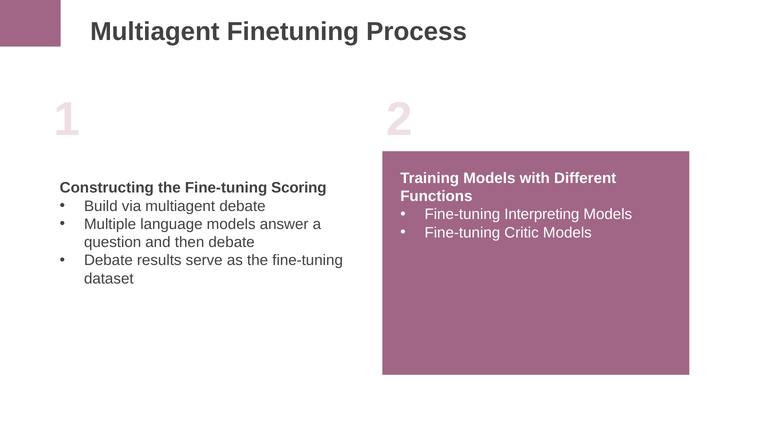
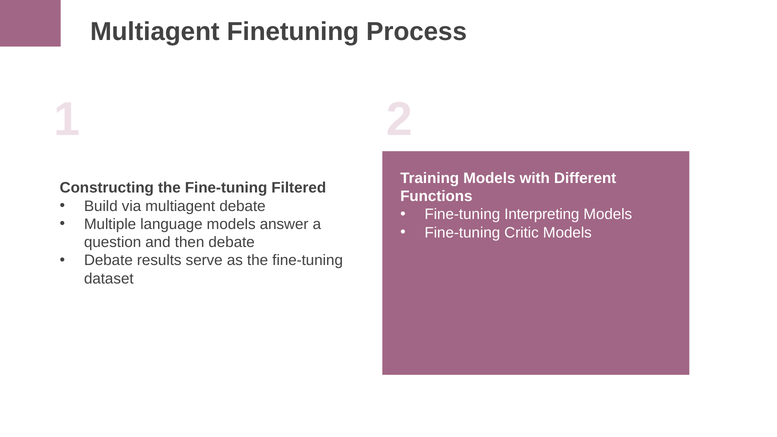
Scoring: Scoring -> Filtered (299, 188)
